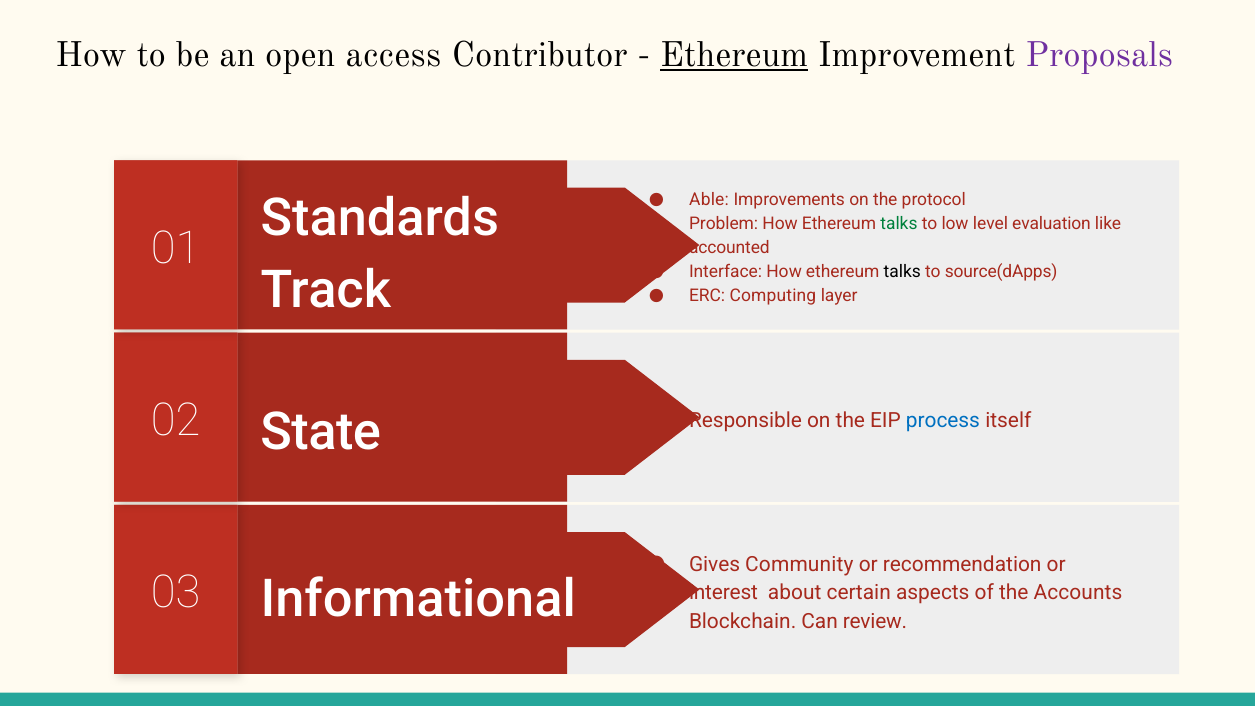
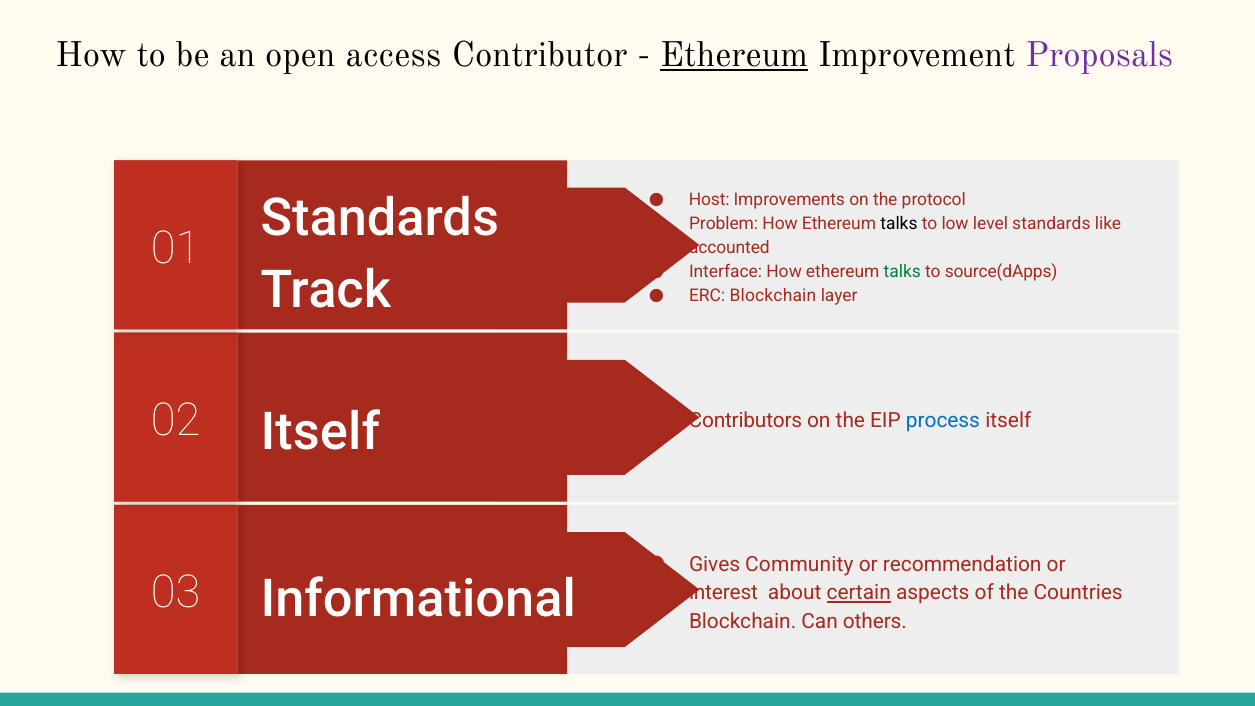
Able: Able -> Host (709, 200)
talks colour: green -> black (899, 224)
level evaluation: evaluation -> standards (1051, 224)
talks colour: black -> green (902, 272)
ERC Computing: Computing -> Blockchain (773, 296)
Responsible: Responsible -> Contributors (745, 421)
State: State -> Itself (320, 432)
certain underline: none -> present (859, 593)
Accounts: Accounts -> Countries (1078, 593)
review: review -> others (875, 622)
